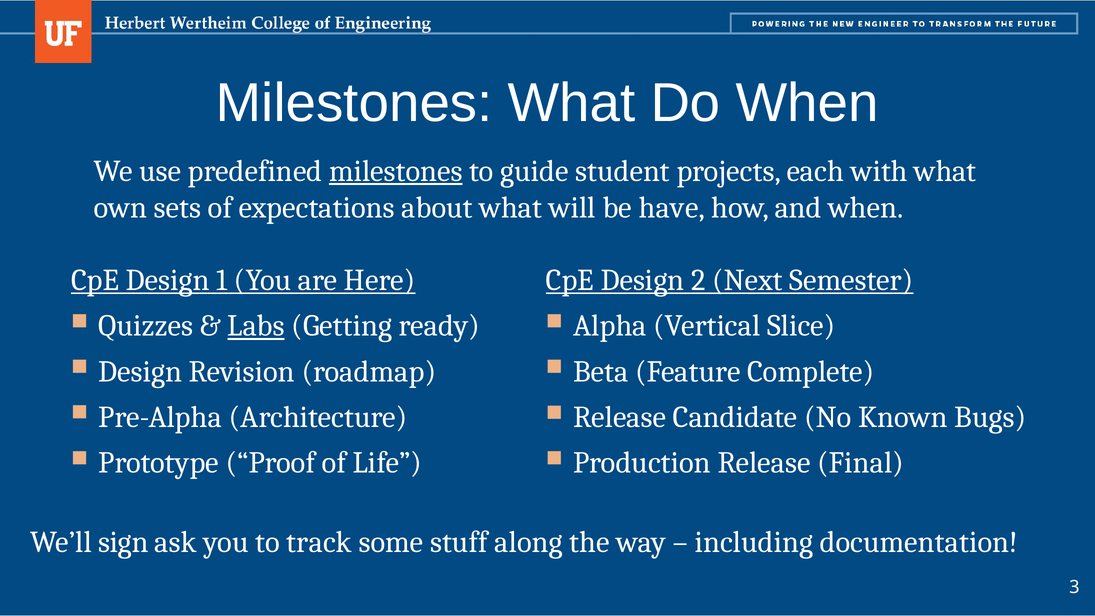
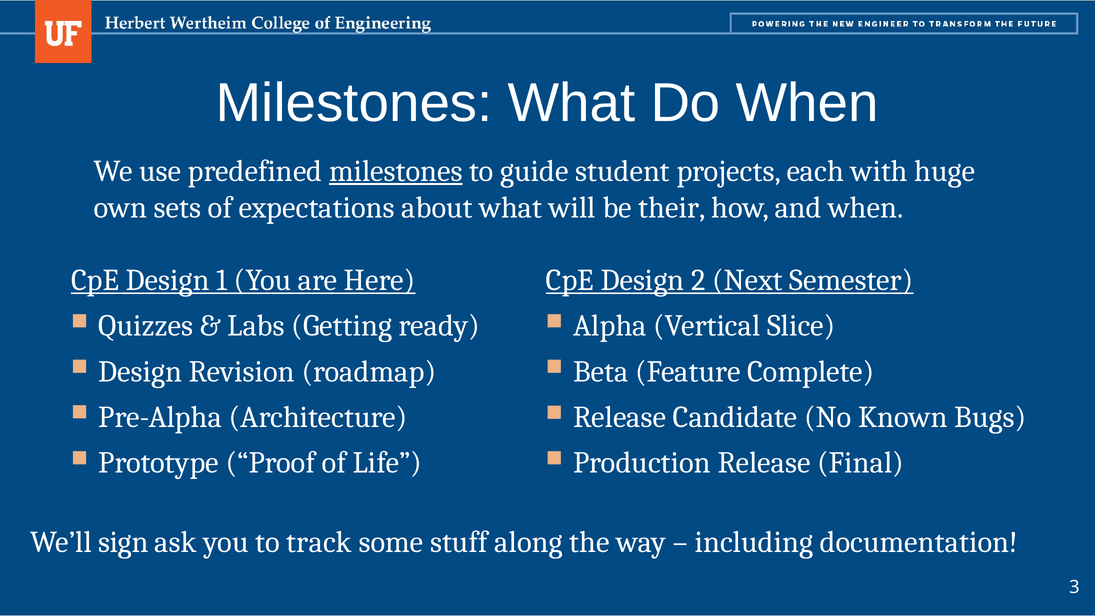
with what: what -> huge (945, 171)
have: have -> their (672, 208)
Labs underline: present -> none (256, 326)
